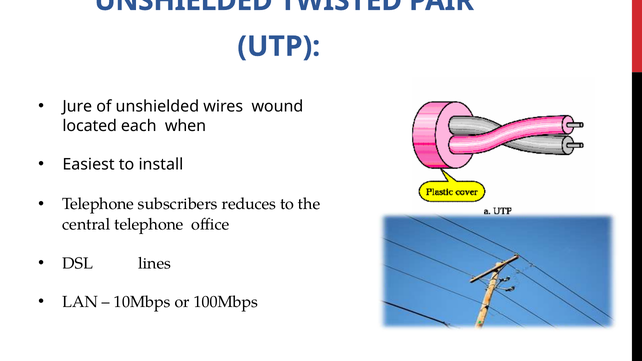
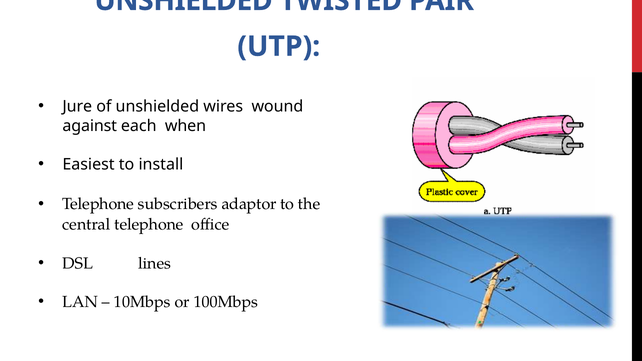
located: located -> against (90, 126)
reduces: reduces -> adaptor (249, 204)
